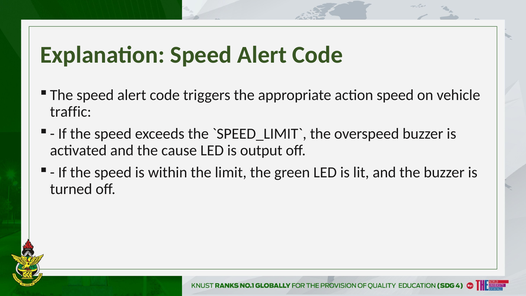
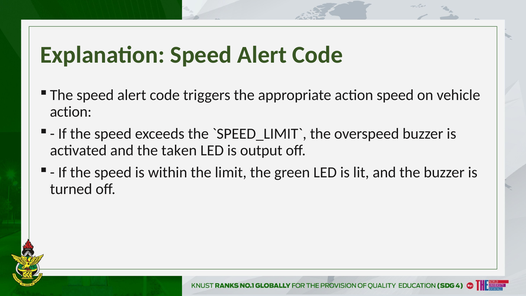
traffic: traffic -> action (71, 112)
cause: cause -> taken (179, 150)
